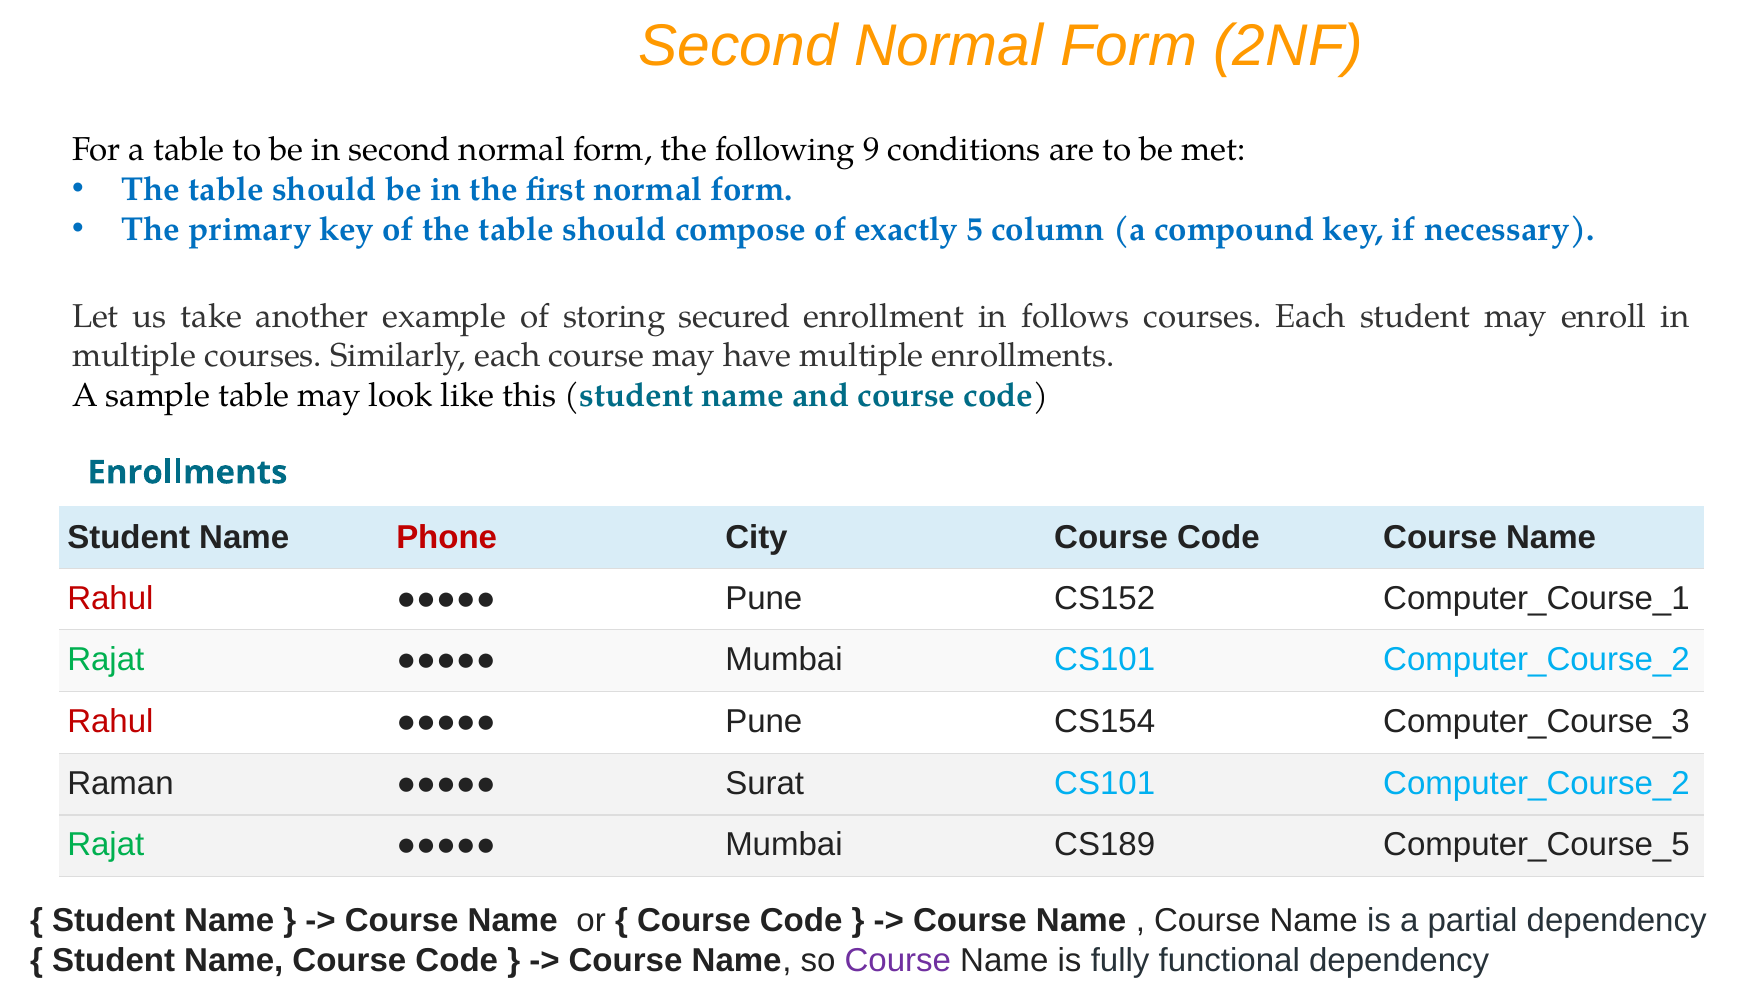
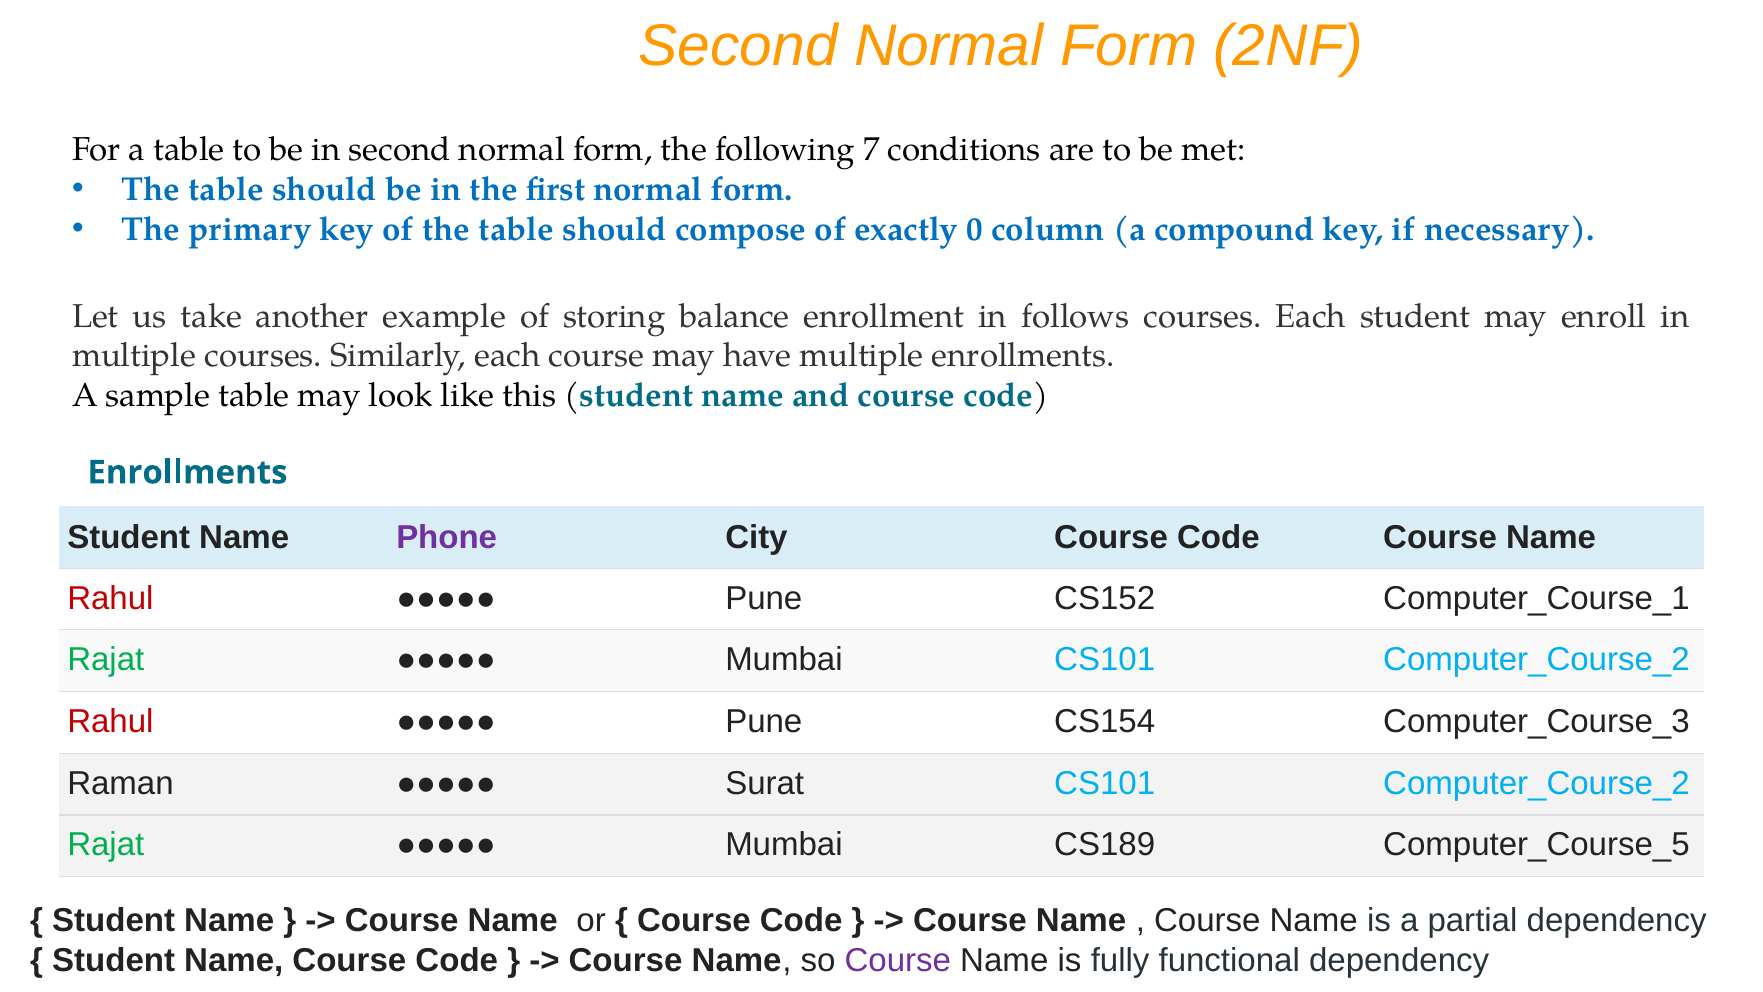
9: 9 -> 7 (871, 150)
5: 5 -> 0 (975, 229)
secured: secured -> balance (735, 316)
Phone colour: red -> purple (447, 538)
